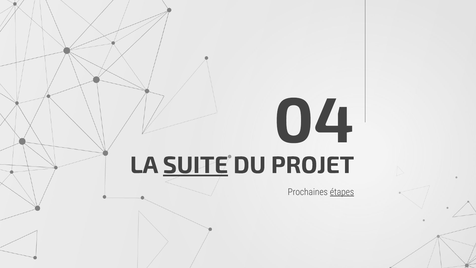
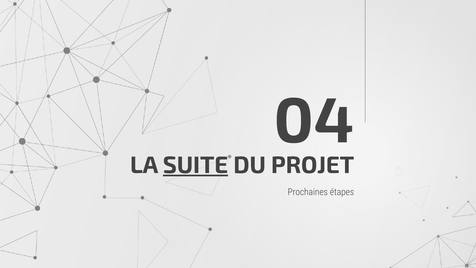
étapes underline: present -> none (342, 192)
